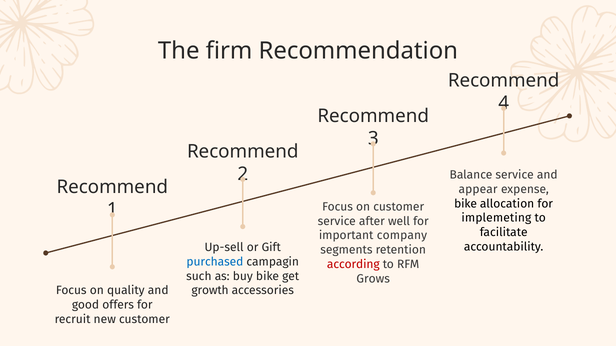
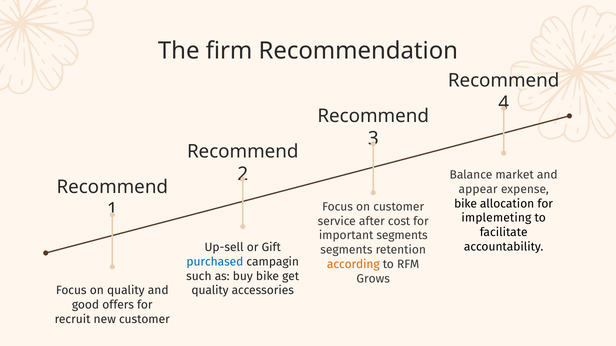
Balance service: service -> market (515, 175)
well: well -> cost (399, 221)
important company: company -> segments (402, 236)
according colour: red -> orange (353, 265)
growth: growth -> quality (210, 291)
